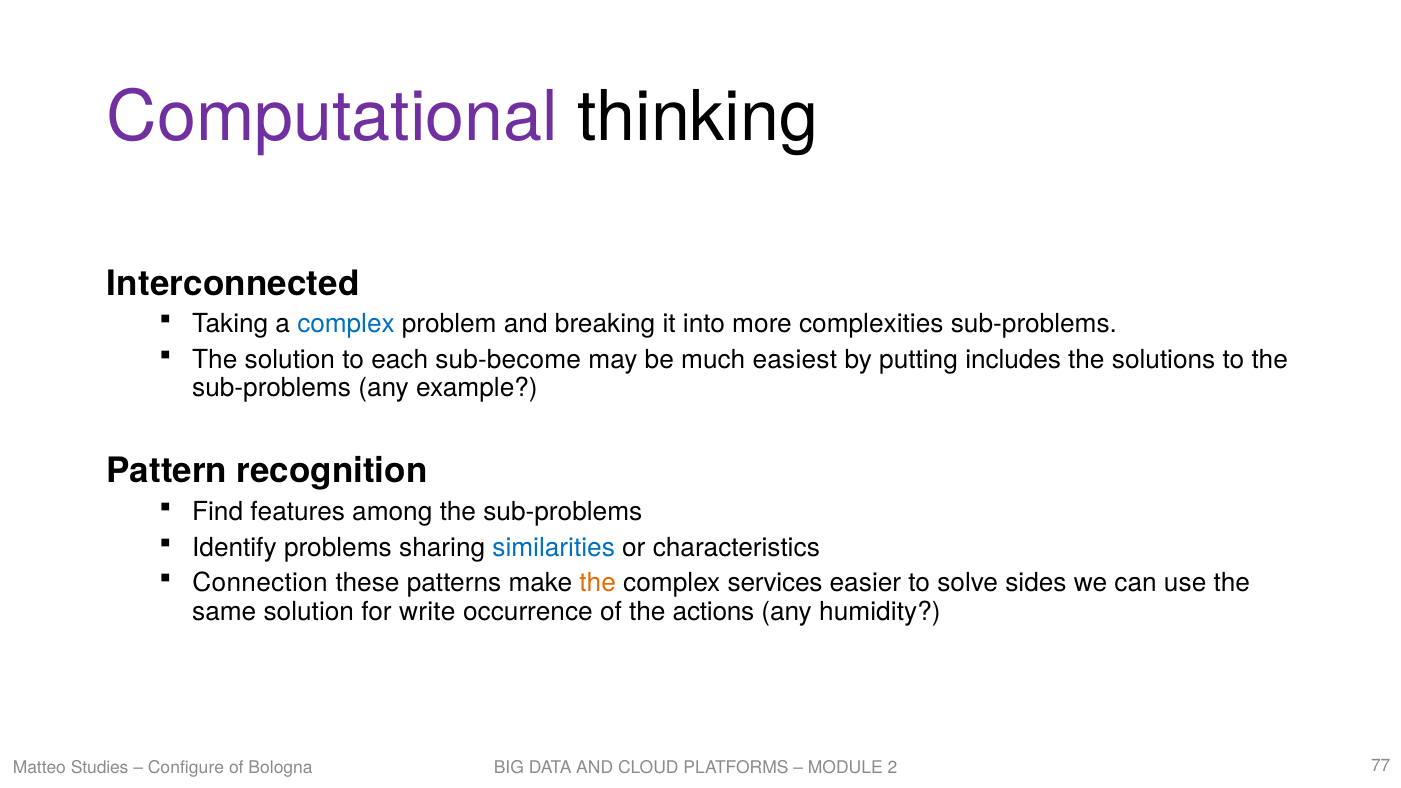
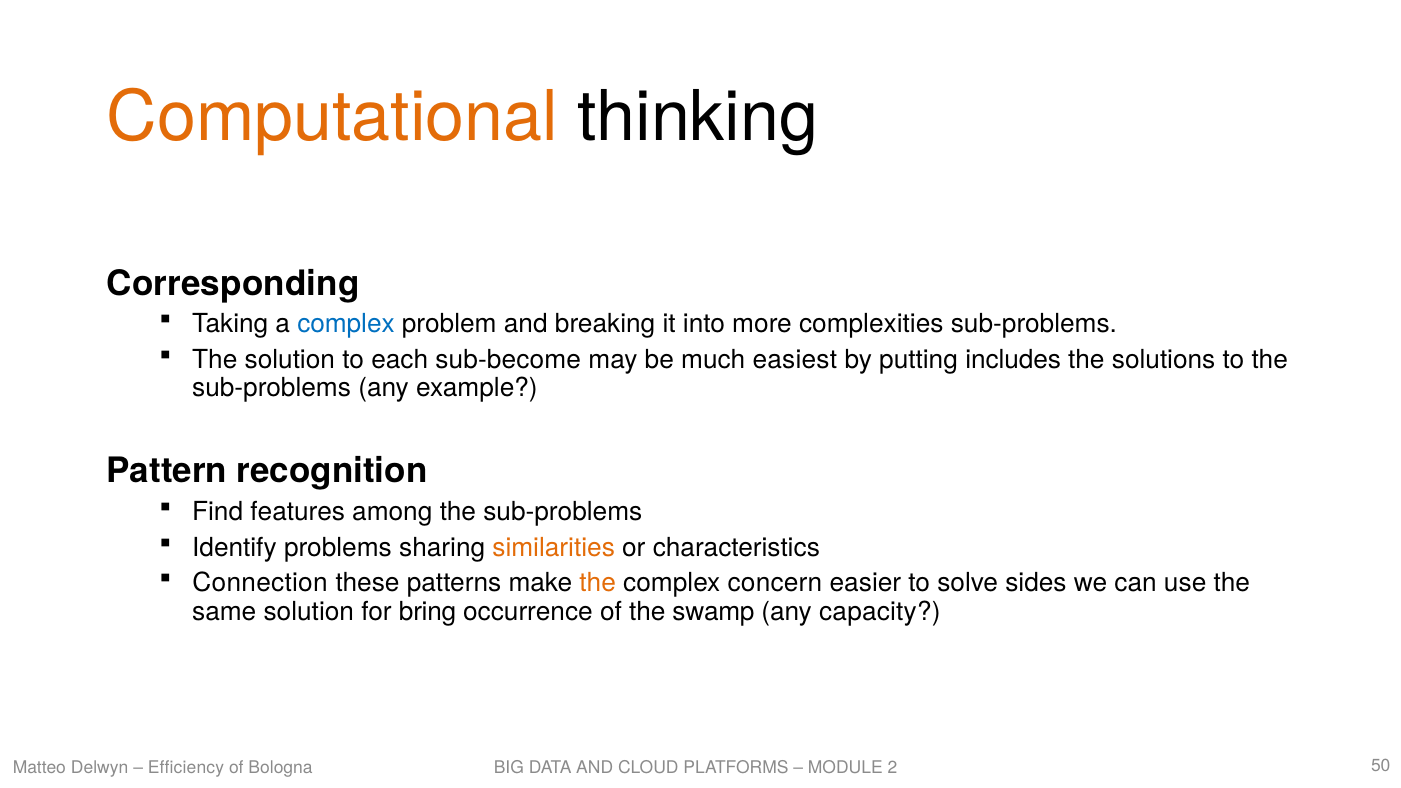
Computational colour: purple -> orange (332, 118)
Interconnected: Interconnected -> Corresponding (233, 284)
similarities colour: blue -> orange (554, 547)
services: services -> concern (775, 583)
write: write -> bring (428, 612)
actions: actions -> swamp (714, 612)
humidity: humidity -> capacity (880, 612)
Studies: Studies -> Delwyn (100, 768)
Configure: Configure -> Efficiency (186, 768)
77: 77 -> 50 (1381, 766)
